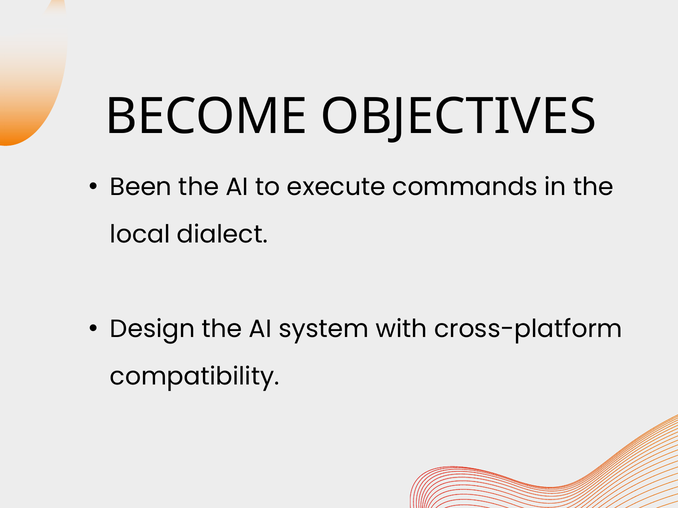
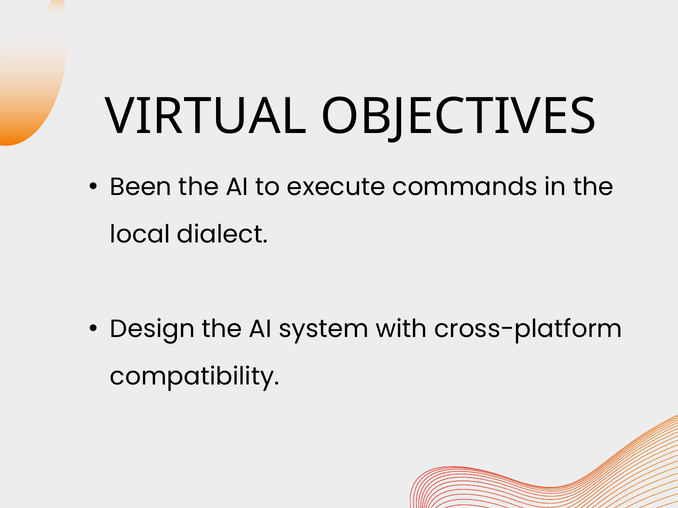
BECOME: BECOME -> VIRTUAL (206, 117)
